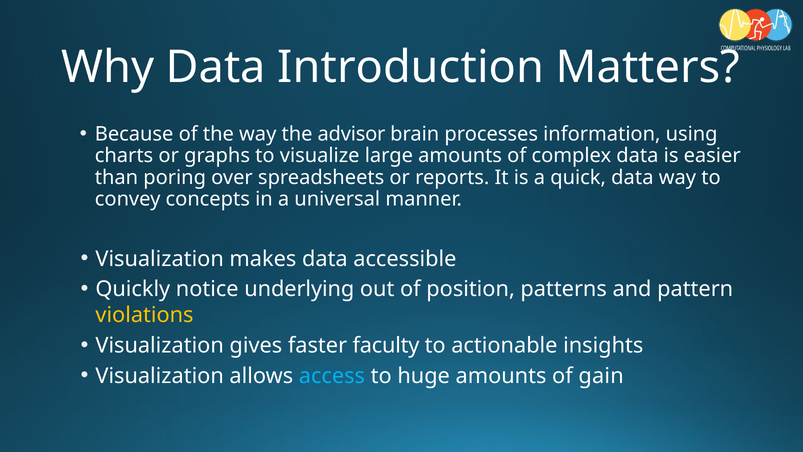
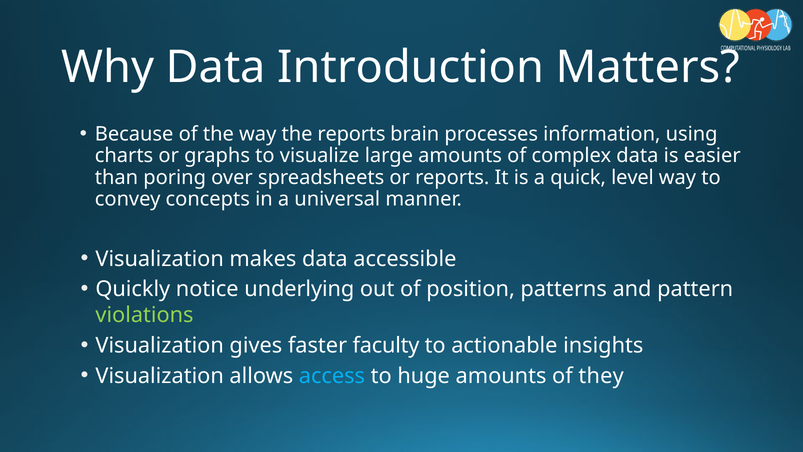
the advisor: advisor -> reports (351, 134)
quick data: data -> level (632, 177)
violations colour: yellow -> light green (144, 315)
gain: gain -> they (601, 376)
